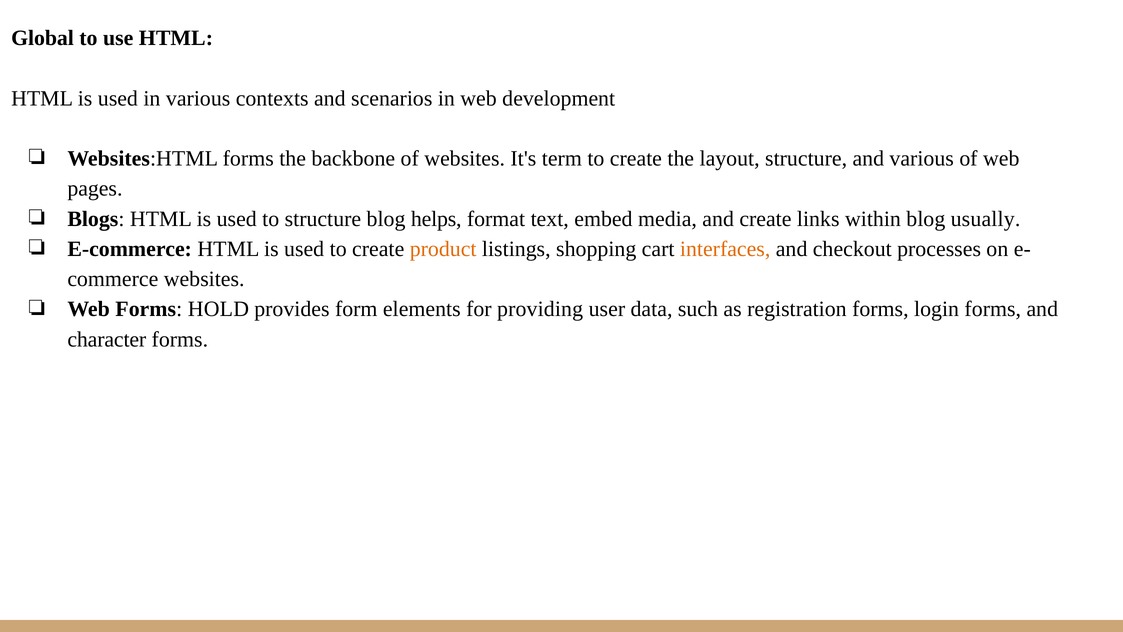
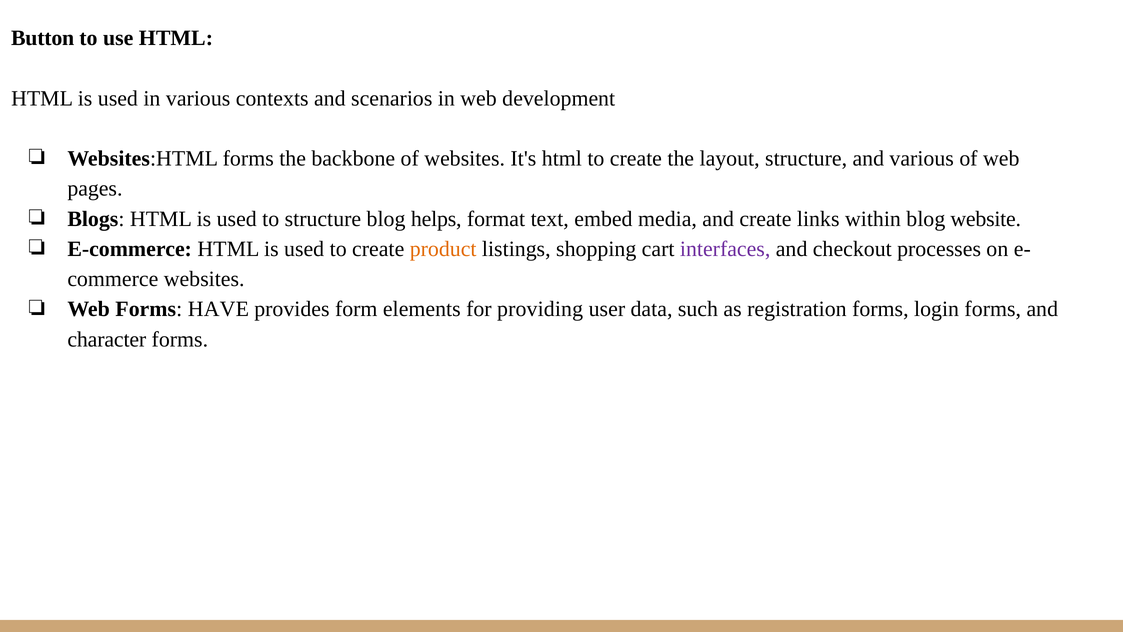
Global: Global -> Button (43, 38)
It's term: term -> html (562, 159)
usually: usually -> website (986, 219)
interfaces colour: orange -> purple (725, 249)
HOLD: HOLD -> HAVE (218, 309)
